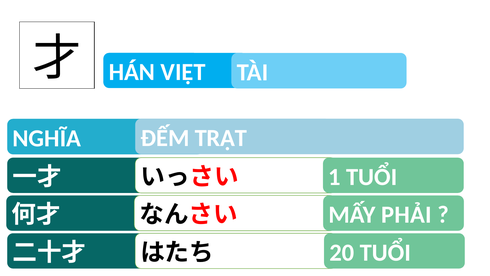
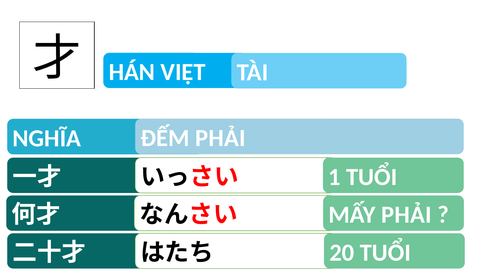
ĐẾM TRẬT: TRẬT -> PHẢI (221, 138)
